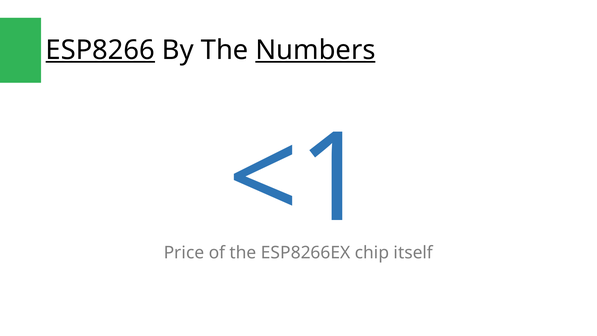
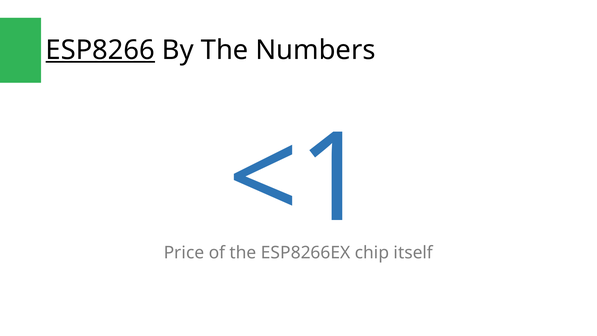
Numbers underline: present -> none (315, 50)
